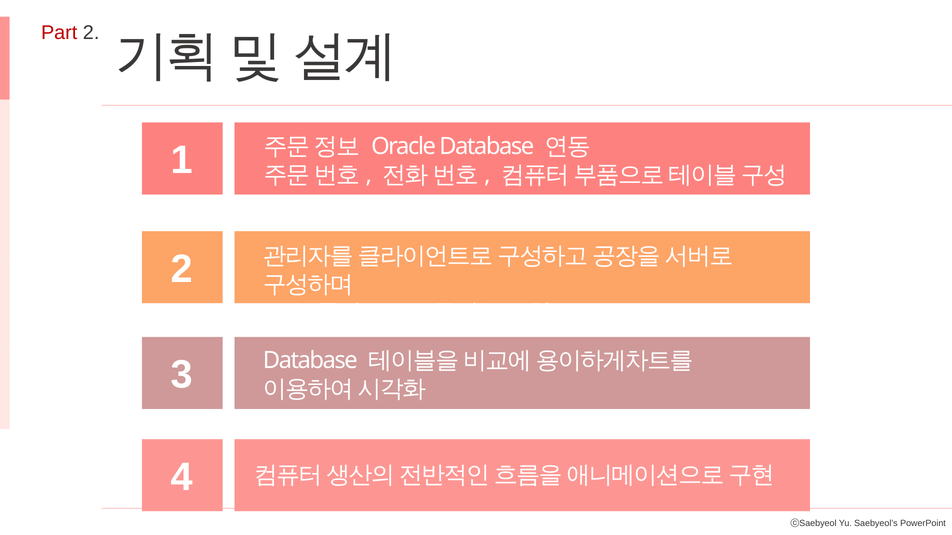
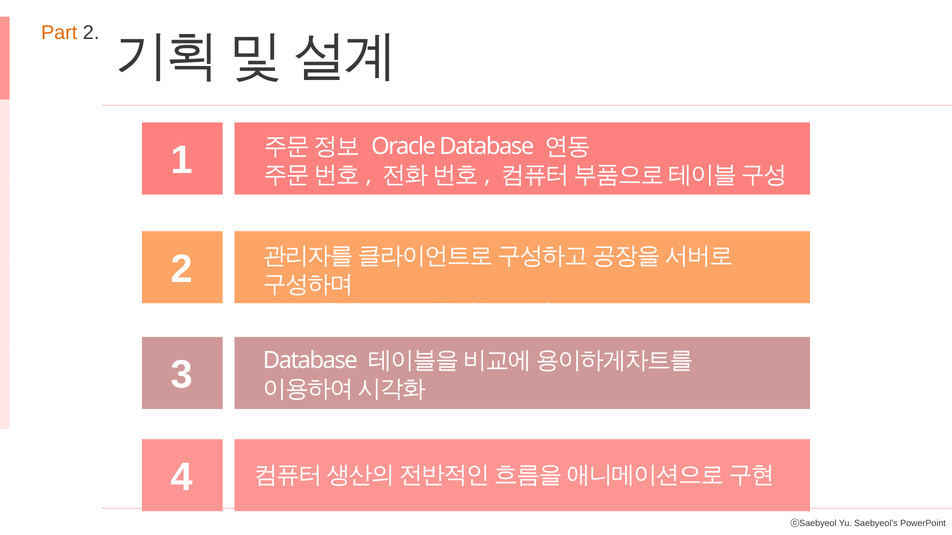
Part colour: red -> orange (59, 33)
